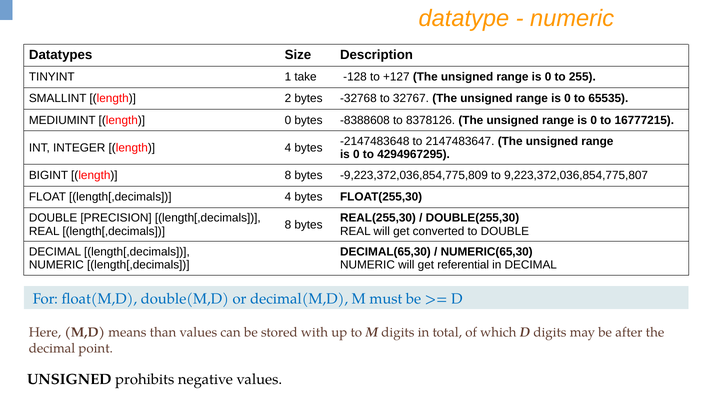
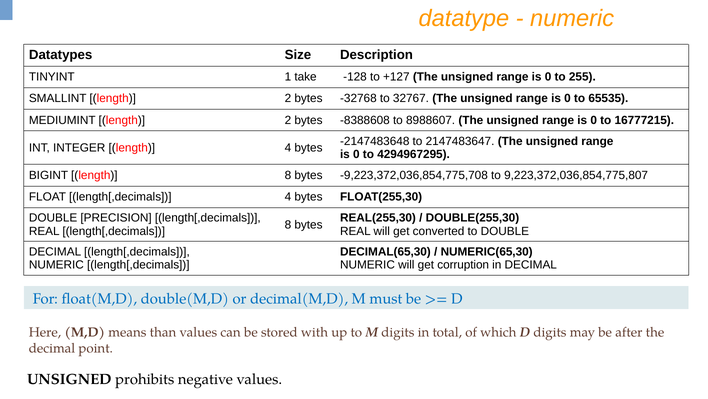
MEDIUMINT length 0: 0 -> 2 (288, 120)
8378126: 8378126 -> 8988607 (431, 120)
-9,223,372,036,854,775,809: -9,223,372,036,854,775,809 -> -9,223,372,036,854,775,708 (414, 175)
referential: referential -> corruption (463, 264)
